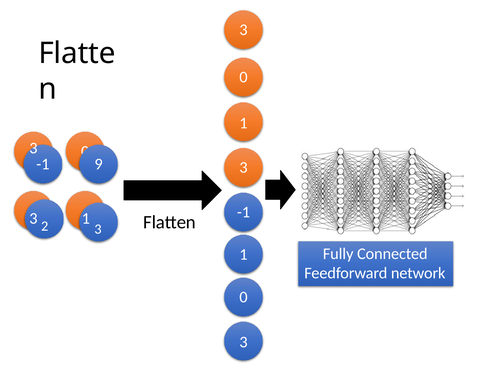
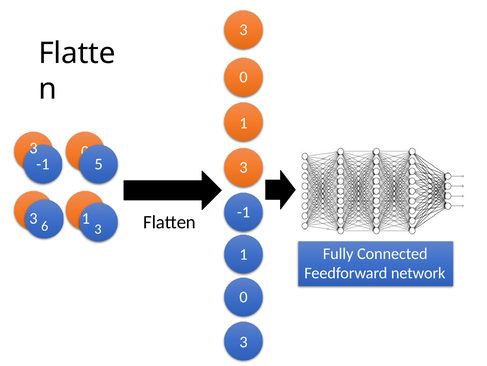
9: 9 -> 5 (99, 164)
2: 2 -> 6 (45, 226)
